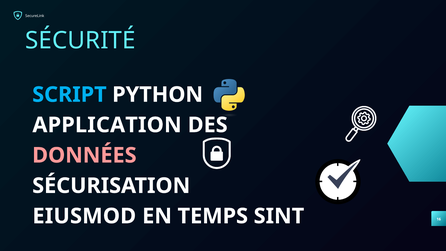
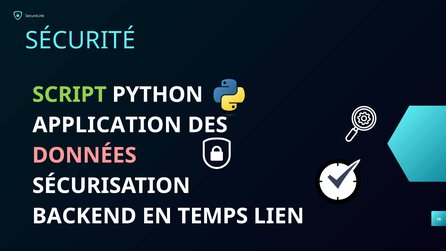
SCRIPT colour: light blue -> light green (69, 95)
EIUSMOD: EIUSMOD -> BACKEND (84, 216)
SINT: SINT -> LIEN (279, 216)
